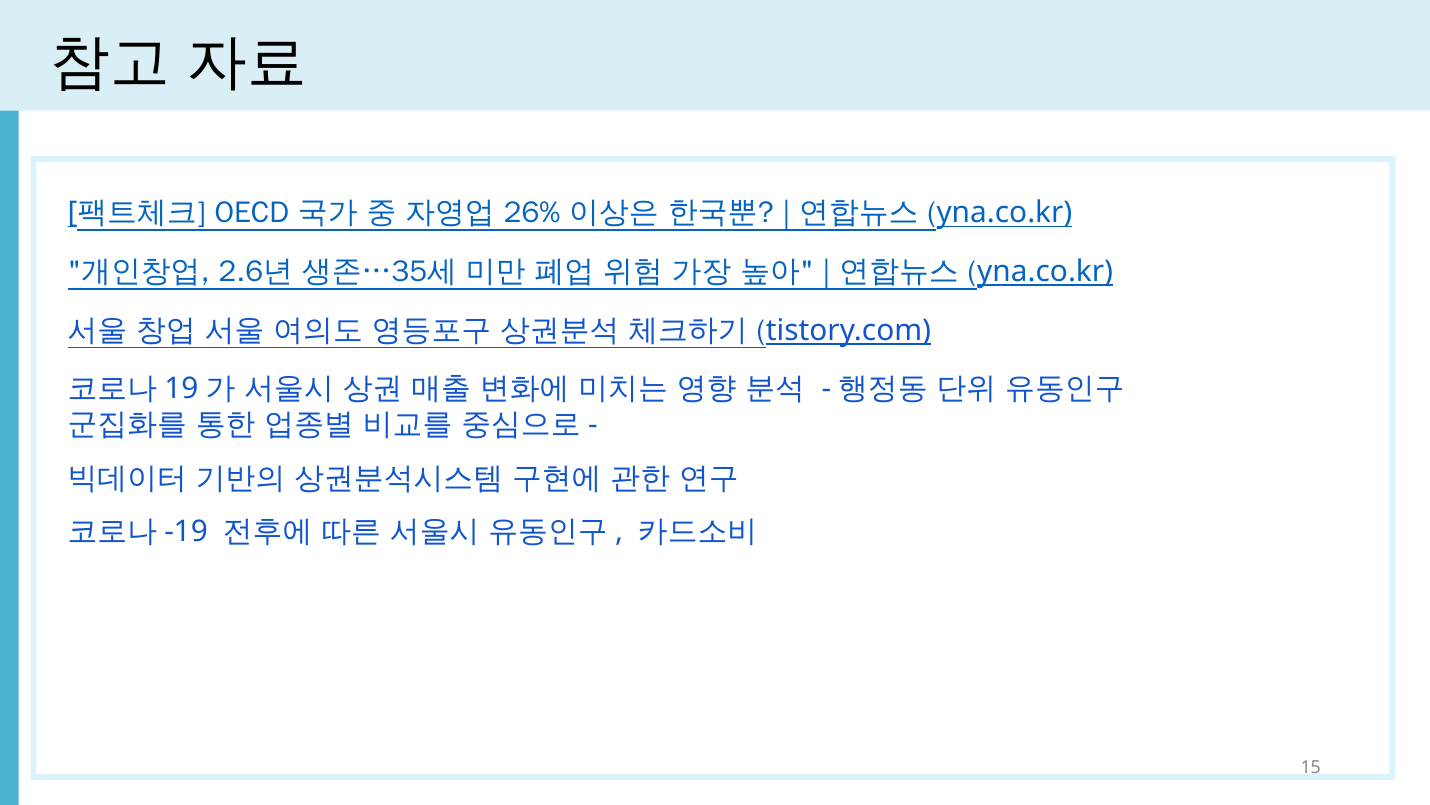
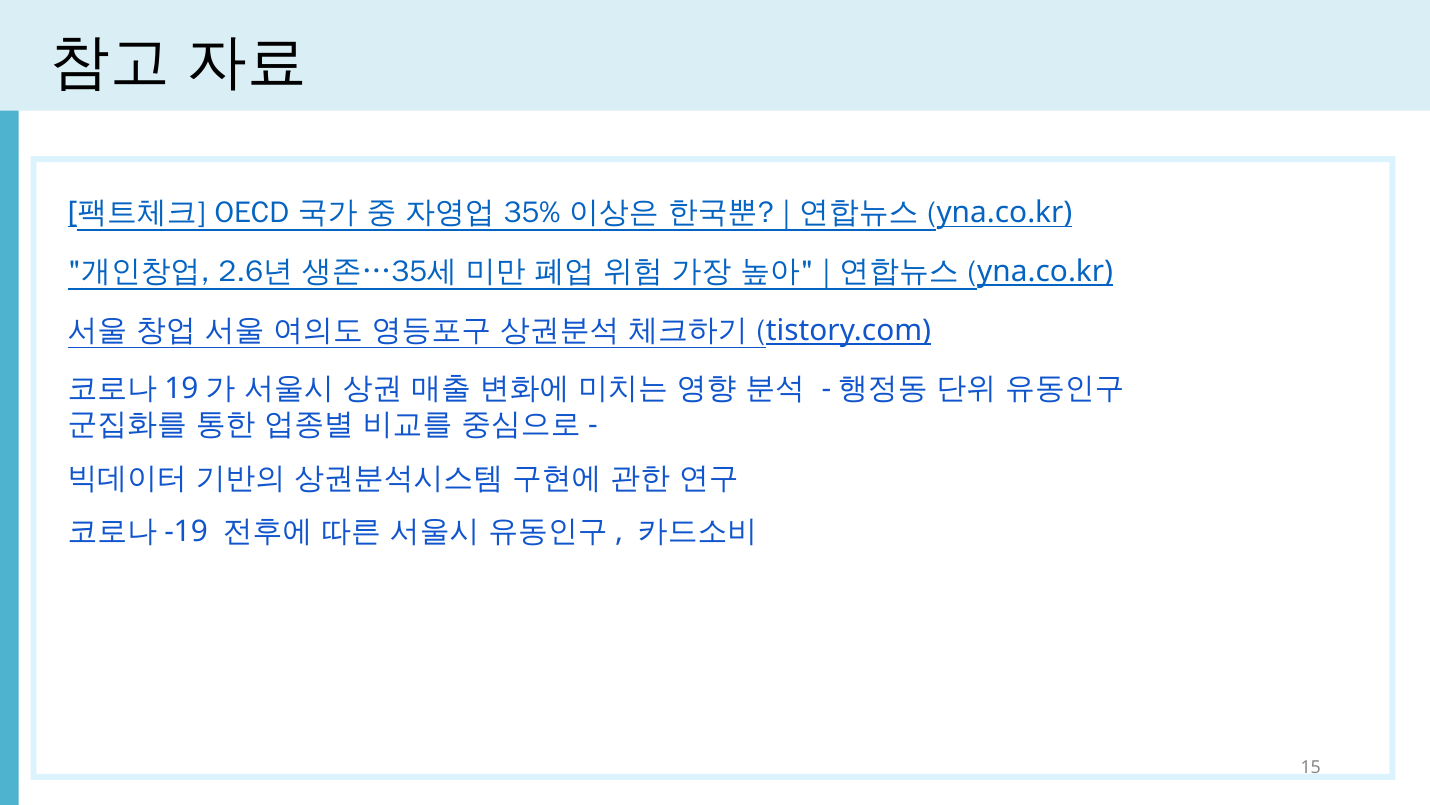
26%: 26% -> 35% (532, 213)
